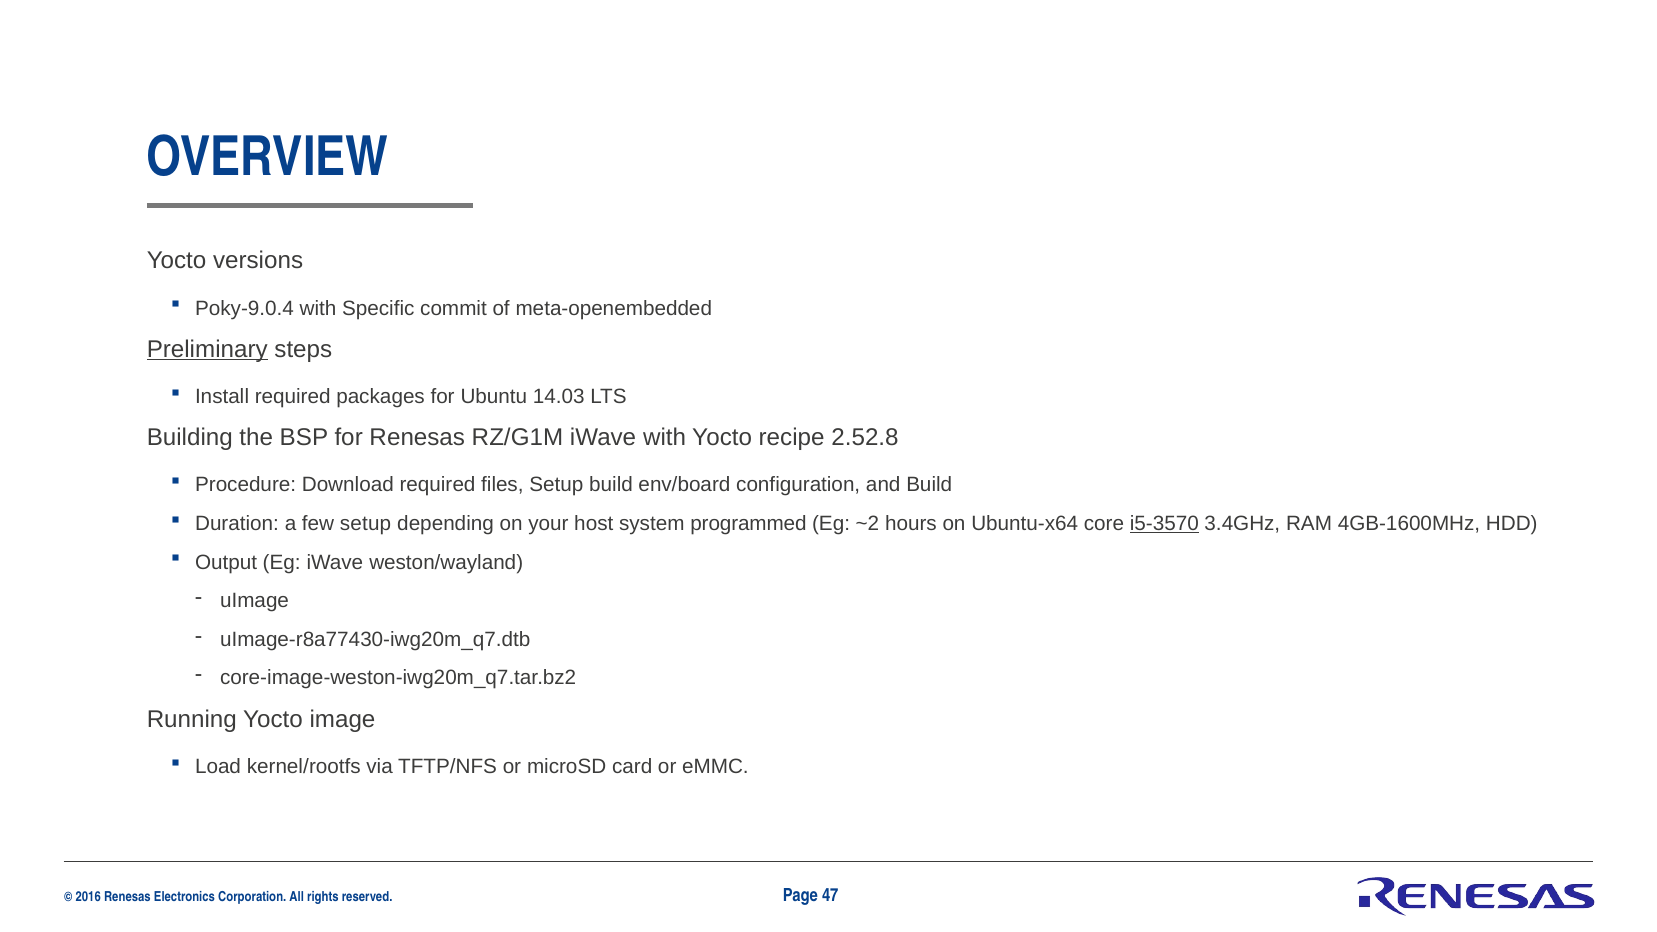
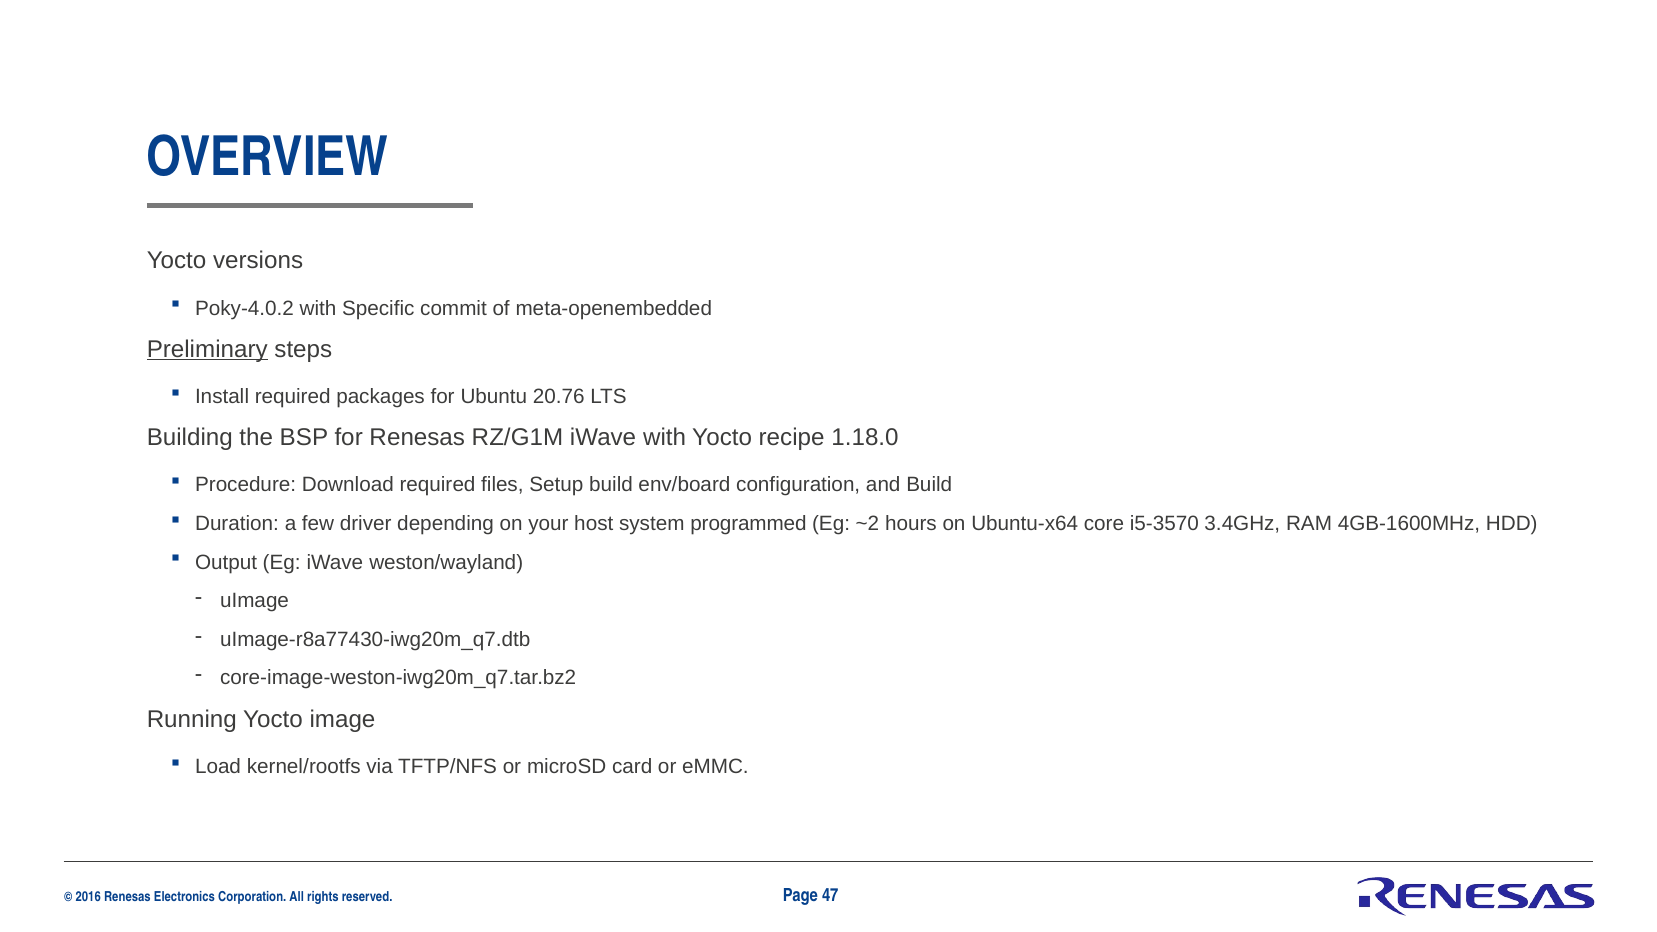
Poky-9.0.4: Poky-9.0.4 -> Poky-4.0.2 (244, 308)
14.03: 14.03 -> 20.76 (559, 397)
2.52.8: 2.52.8 -> 1.18.0 (865, 438)
few setup: setup -> driver (366, 524)
i5-3570 underline: present -> none (1164, 524)
